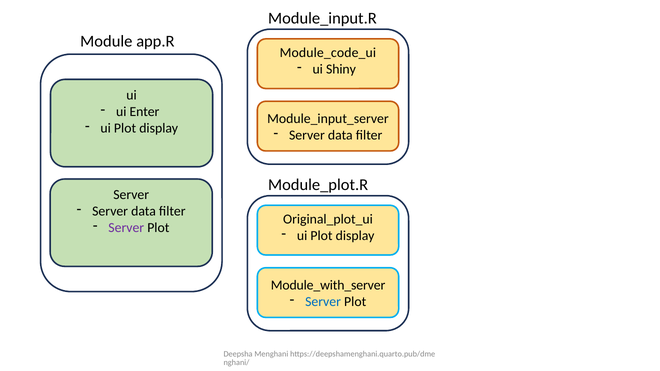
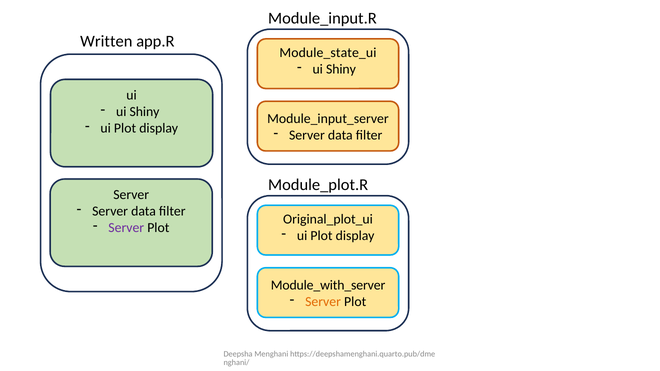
Module: Module -> Written (106, 41)
Module_code_ui: Module_code_ui -> Module_state_ui (328, 53)
Enter: Enter -> Shiny (144, 112)
Server colour: blue -> orange (323, 302)
